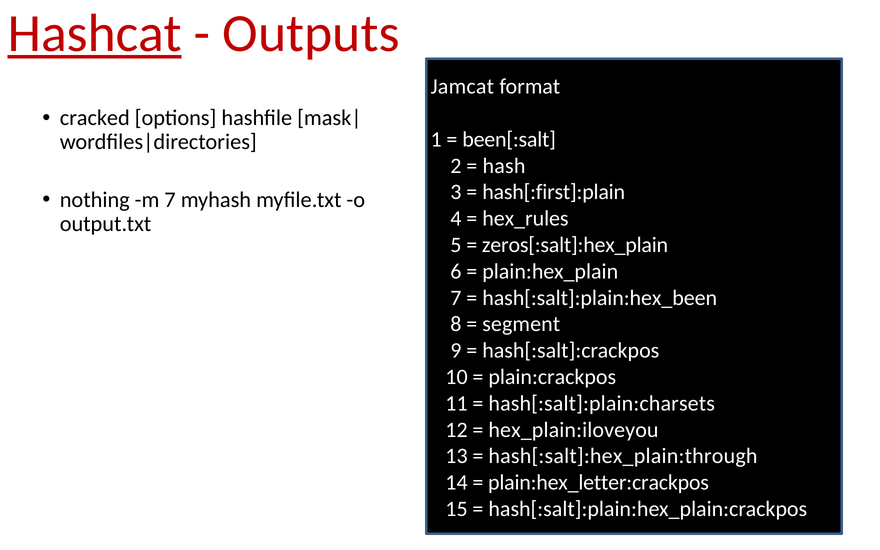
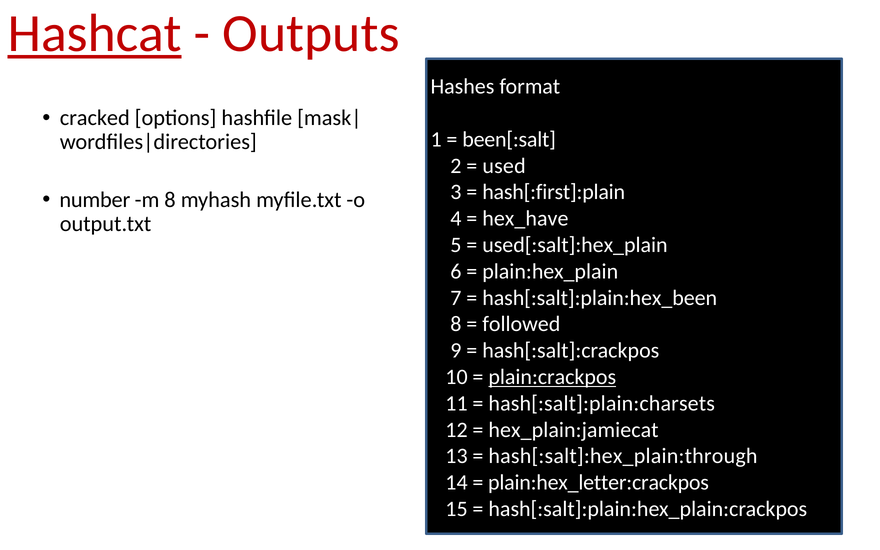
Jamcat: Jamcat -> Hashes (462, 87)
hash: hash -> used (504, 166)
nothing: nothing -> number (95, 200)
m 7: 7 -> 8 (170, 200)
hex_rules: hex_rules -> hex_have (525, 219)
zeros[:salt]:hex_plain: zeros[:salt]:hex_plain -> used[:salt]:hex_plain (575, 245)
segment: segment -> followed (521, 324)
plain:crackpos underline: none -> present (552, 377)
hex_plain:iloveyou: hex_plain:iloveyou -> hex_plain:jamiecat (574, 430)
